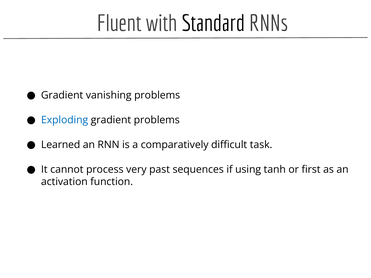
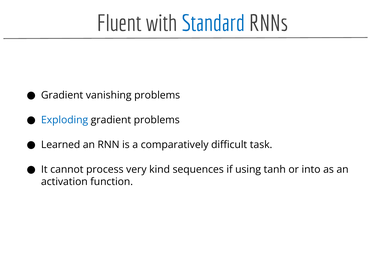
Standard colour: black -> blue (213, 24)
past: past -> kind (160, 170)
first: first -> into (311, 170)
